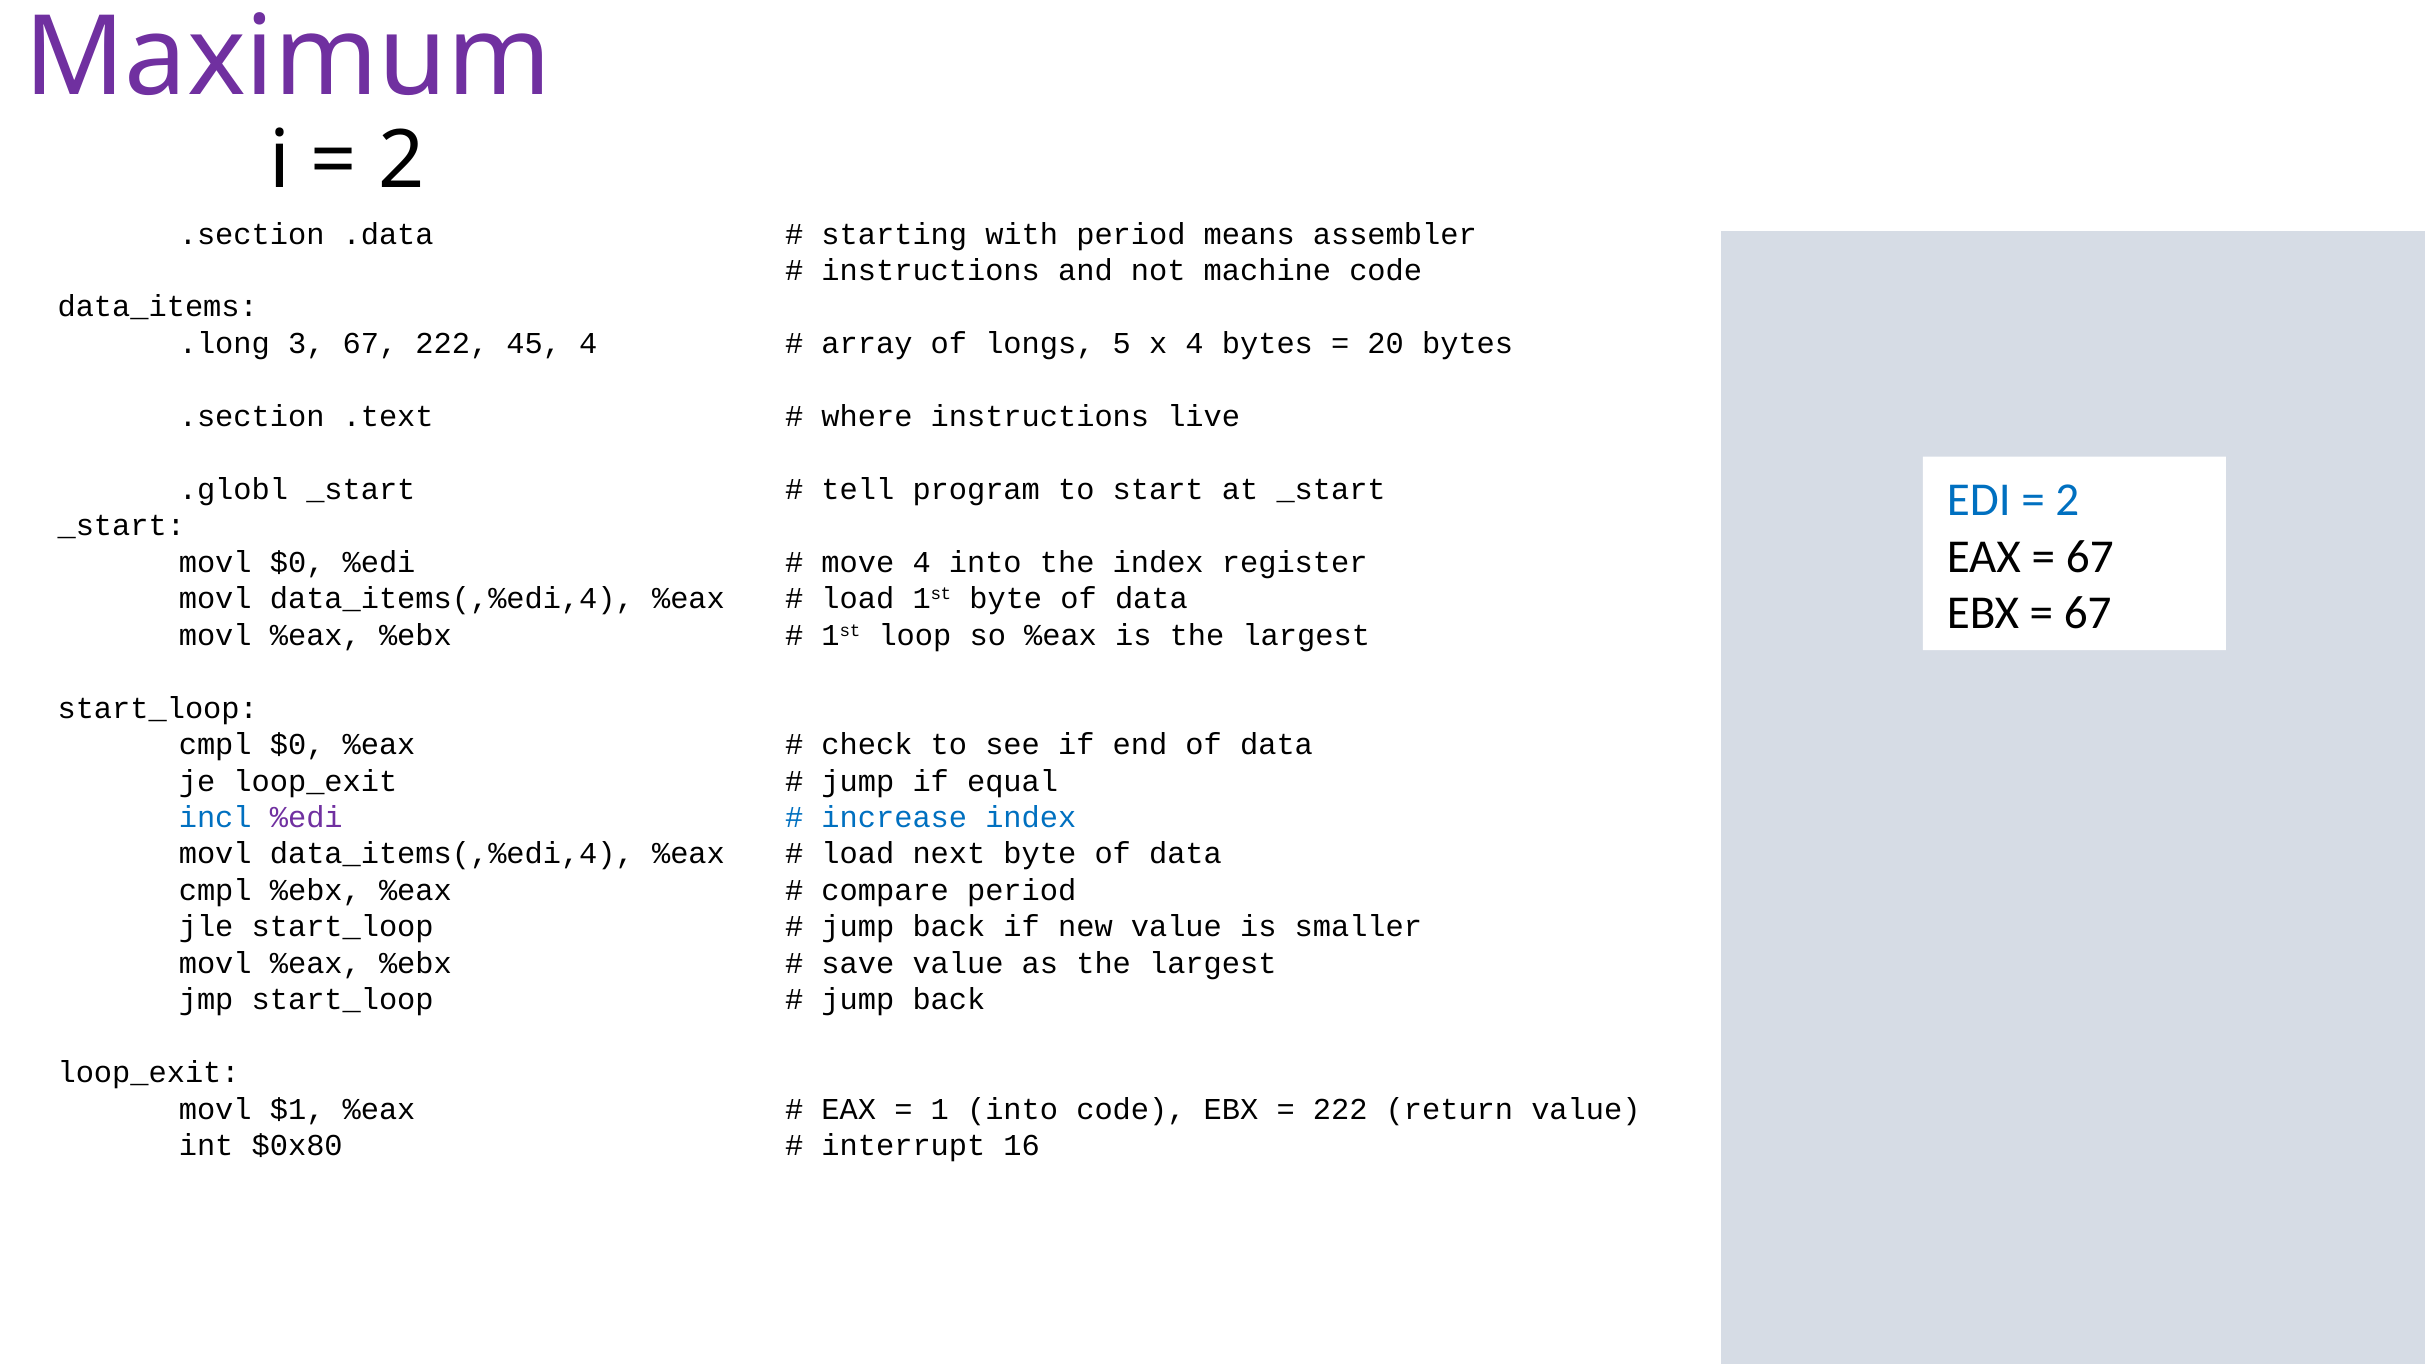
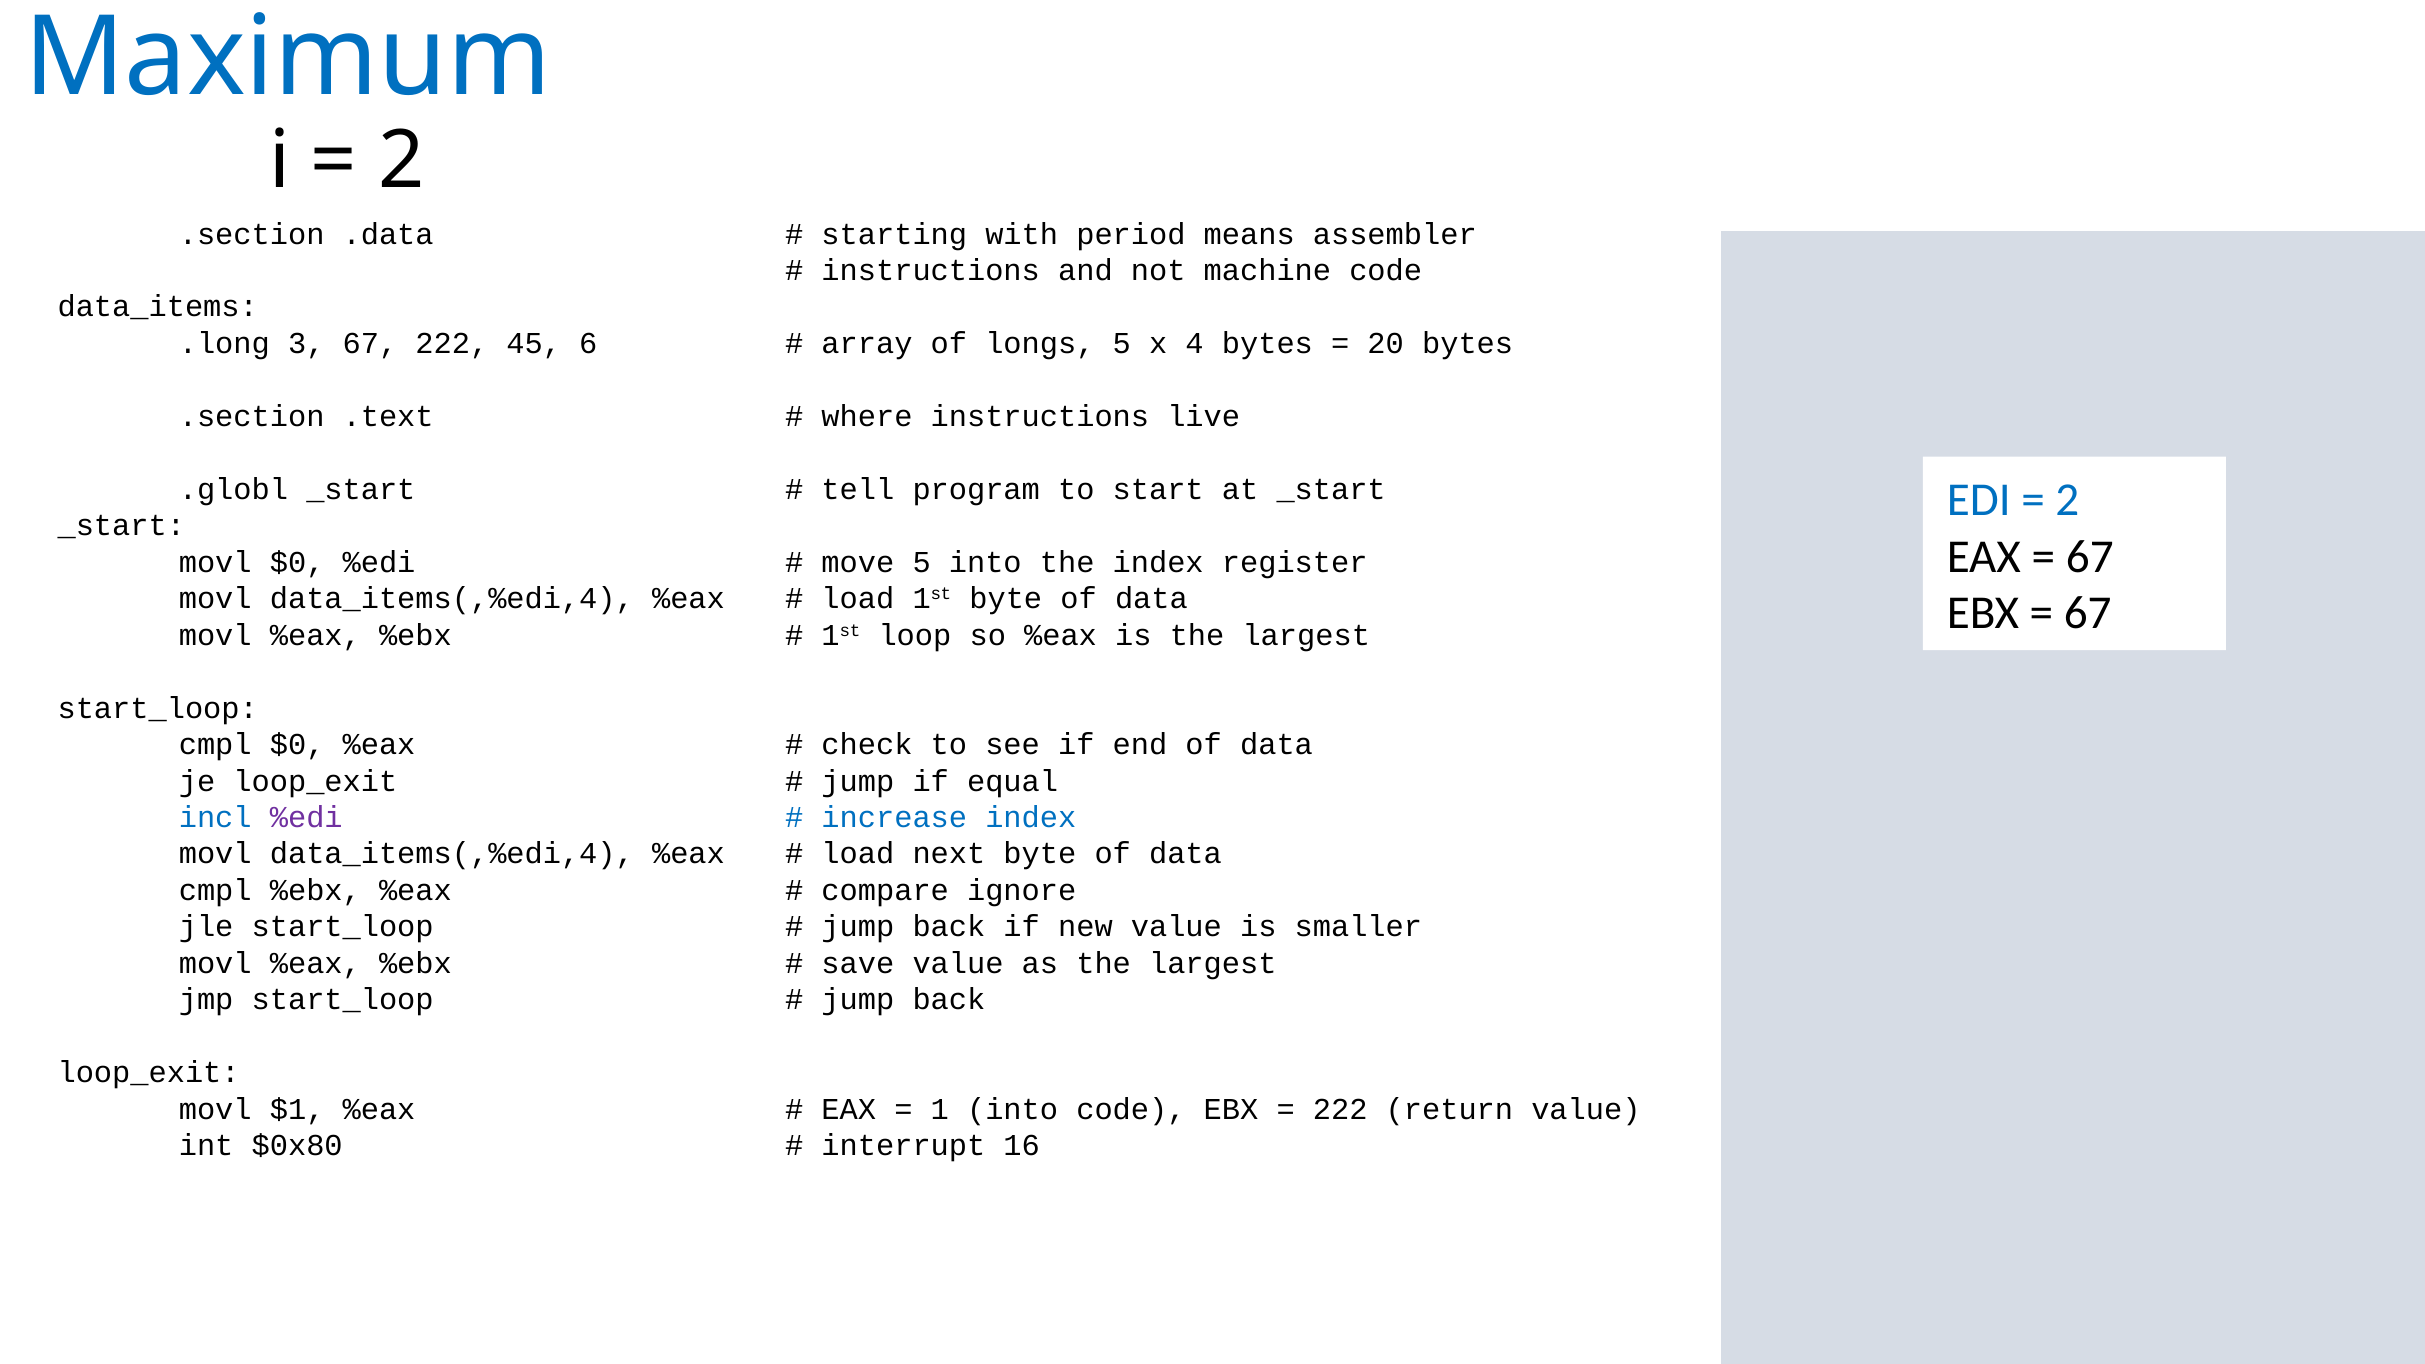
Maximum colour: purple -> blue (288, 57)
45 4: 4 -> 6 (588, 343)
move 4: 4 -> 5 (922, 562)
compare period: period -> ignore (1022, 890)
